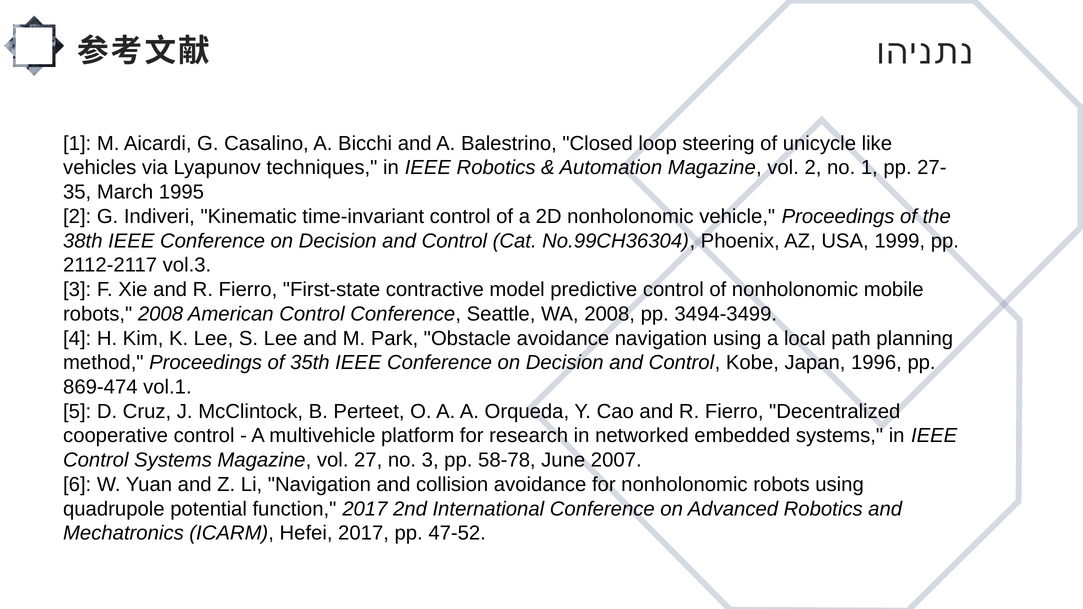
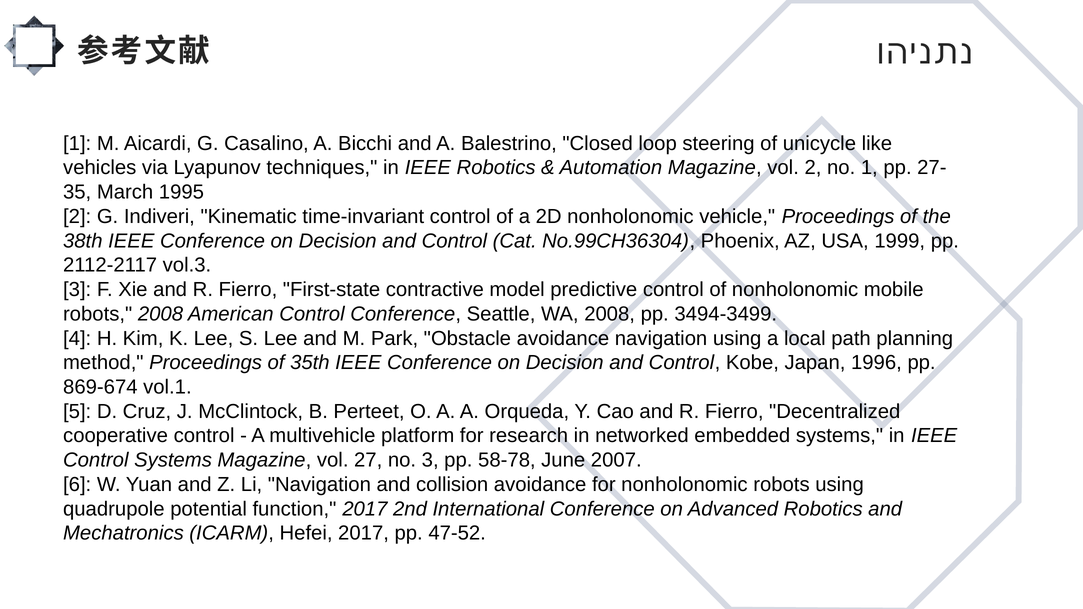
869-474: 869-474 -> 869-674 (100, 387)
